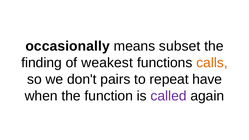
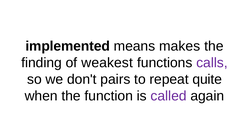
occasionally: occasionally -> implemented (68, 46)
subset: subset -> makes (180, 46)
calls colour: orange -> purple (212, 63)
have: have -> quite (207, 79)
